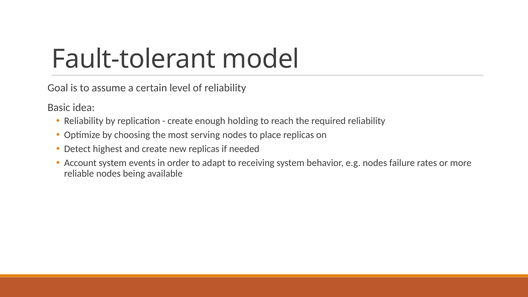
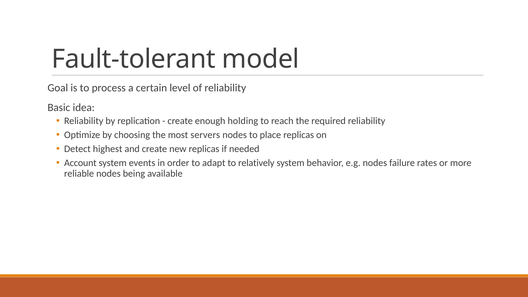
assume: assume -> process (109, 88)
serving: serving -> servers (205, 135)
receiving: receiving -> relatively (256, 163)
